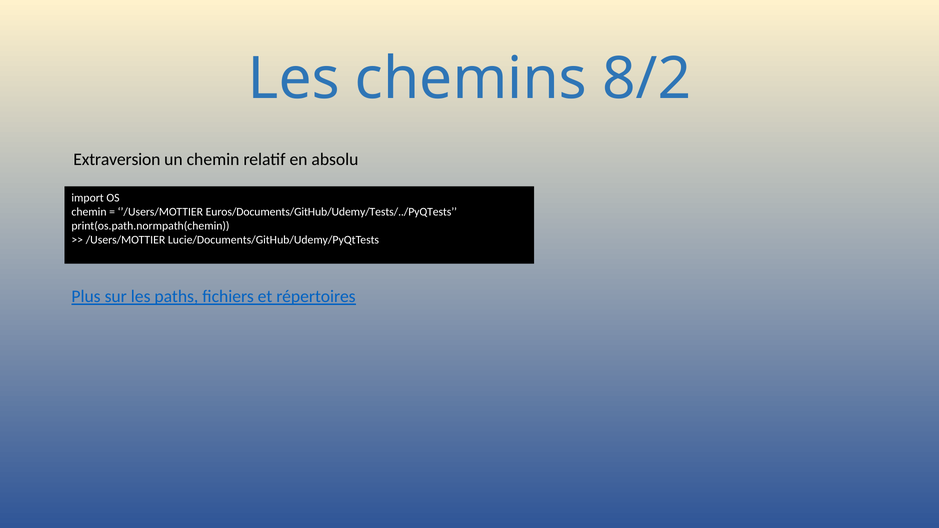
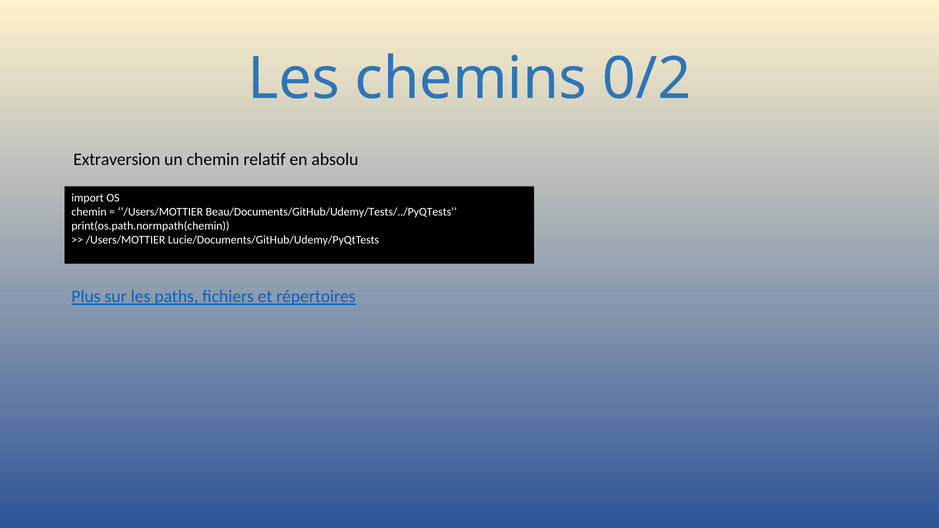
8/2: 8/2 -> 0/2 (647, 79)
Euros/Documents/GitHub/Udemy/Tests/../PyQTests: Euros/Documents/GitHub/Udemy/Tests/../PyQTests -> Beau/Documents/GitHub/Udemy/Tests/../PyQTests (331, 212)
